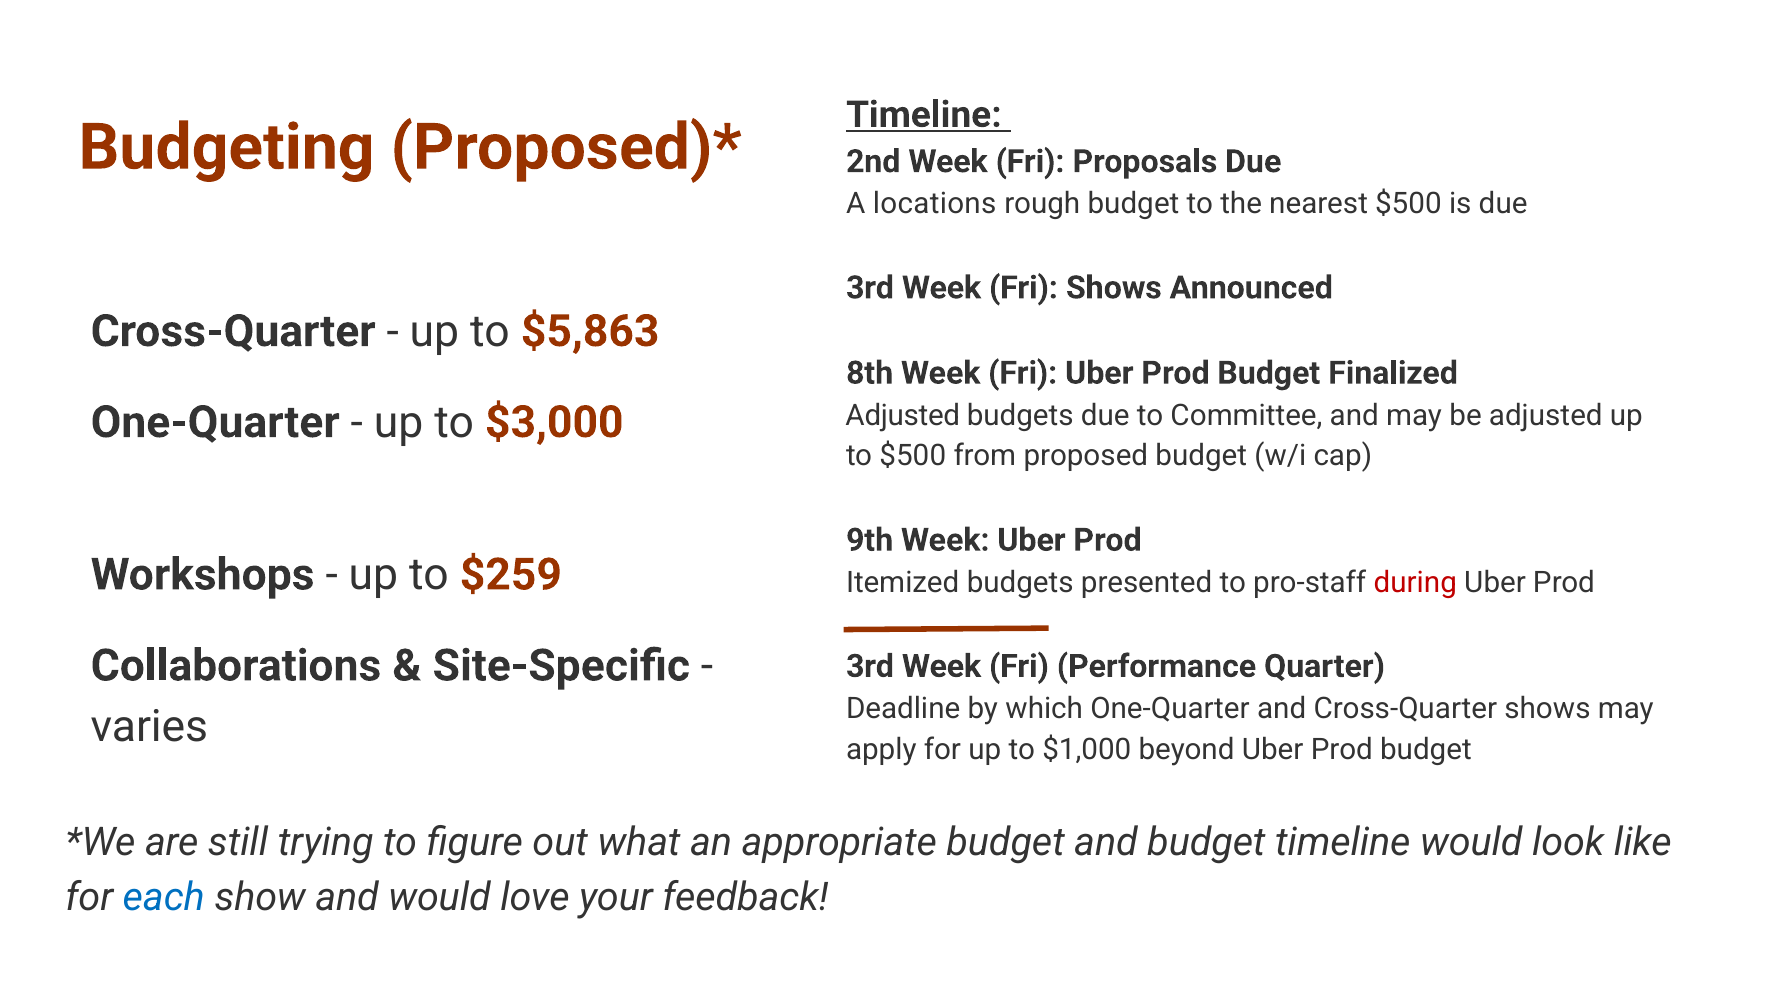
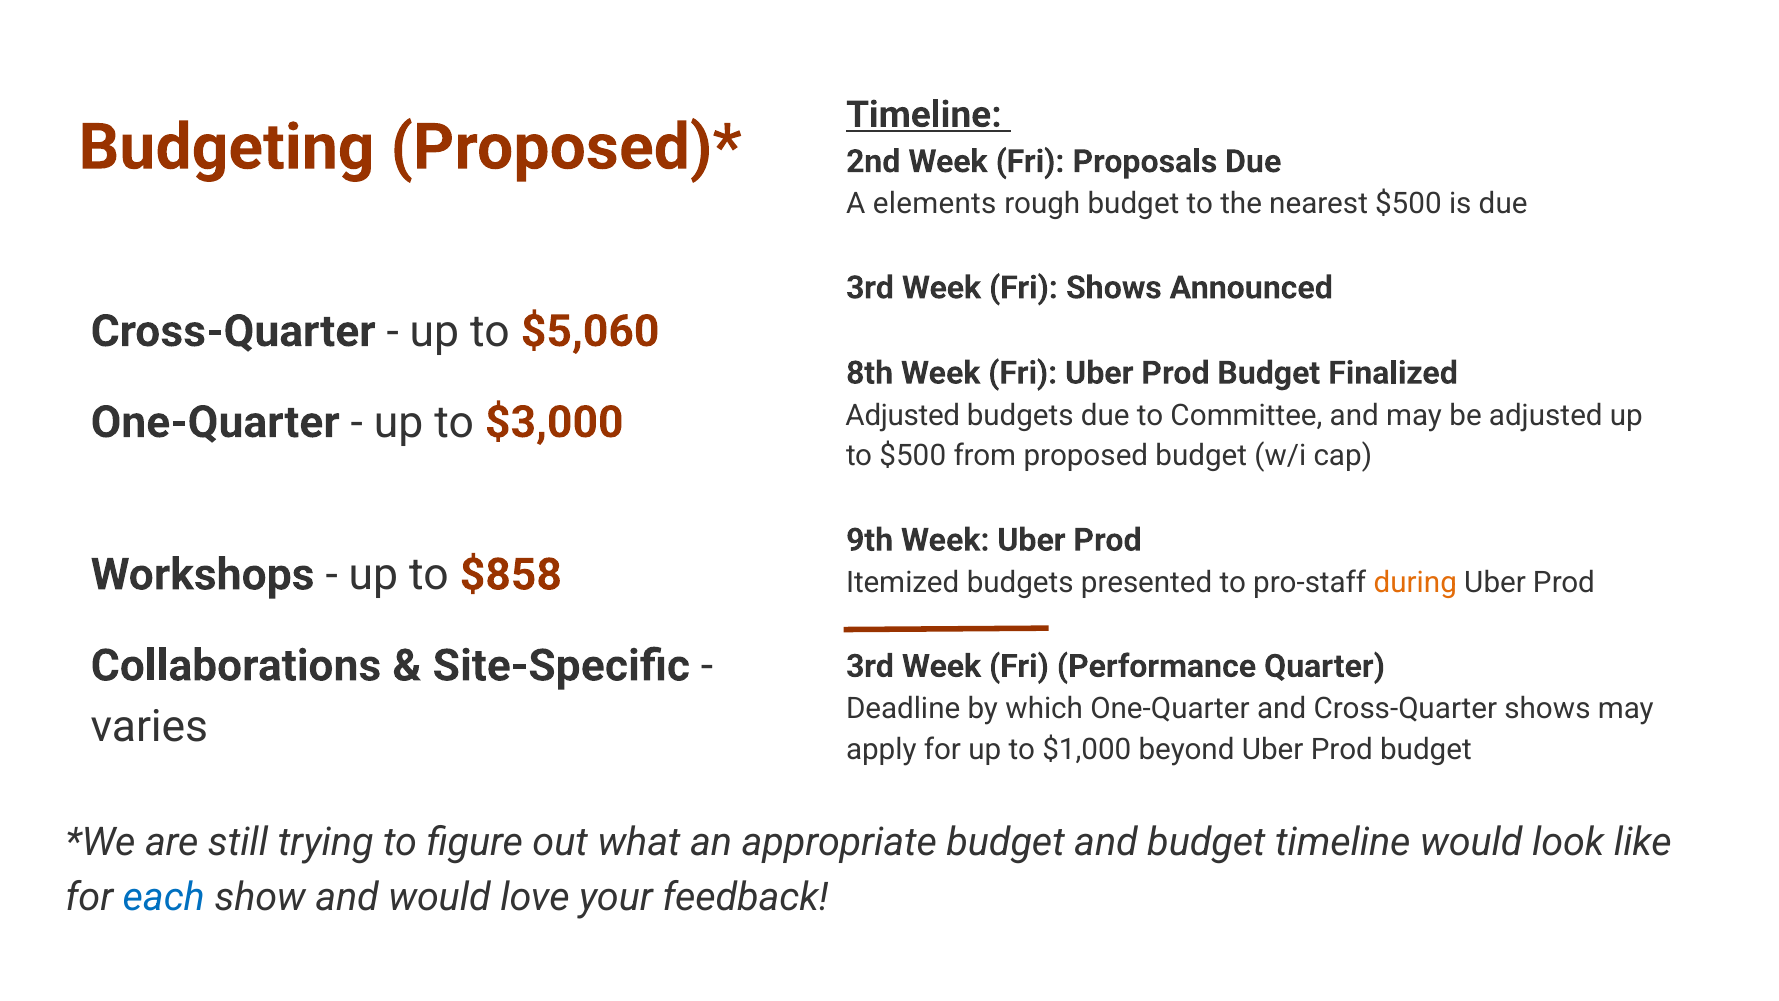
locations: locations -> elements (935, 204)
$5,863: $5,863 -> $5,060 (590, 331)
$259: $259 -> $858 (511, 575)
during colour: red -> orange (1415, 582)
